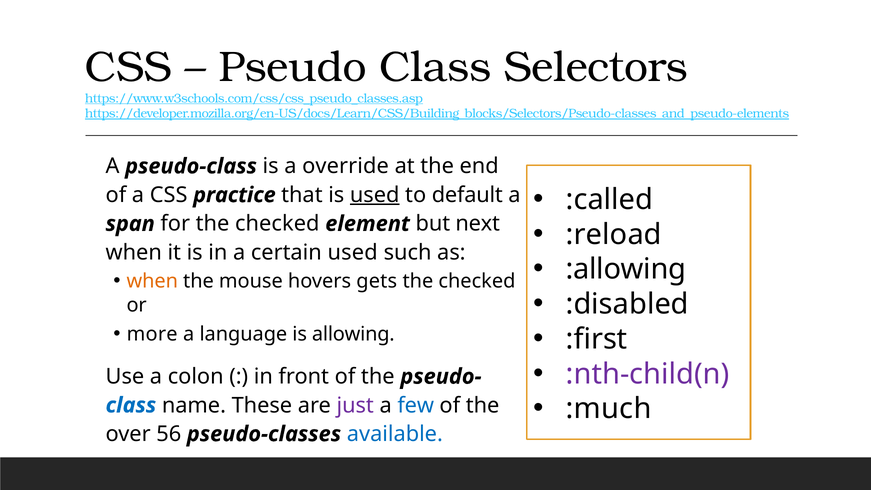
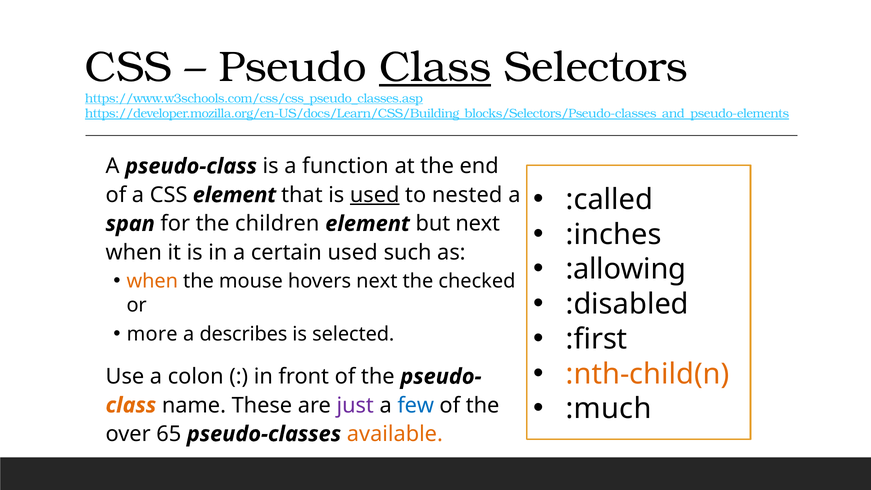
Class underline: none -> present (435, 67)
override: override -> function (345, 166)
CSS practice: practice -> element (234, 195)
default: default -> nested (467, 195)
:reload: :reload -> :inches (614, 235)
for the checked: checked -> children (277, 224)
hovers gets: gets -> next (377, 281)
language: language -> describes (243, 334)
allowing: allowing -> selected (353, 334)
:nth-child(n colour: purple -> orange (648, 374)
class colour: blue -> orange (131, 405)
56: 56 -> 65 (169, 434)
available colour: blue -> orange (395, 434)
